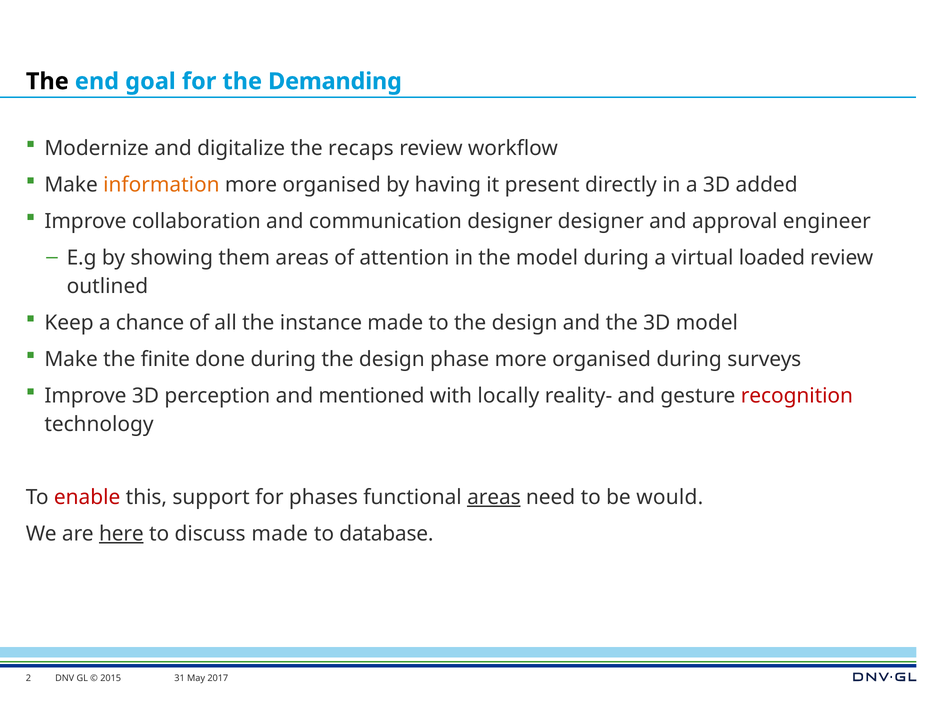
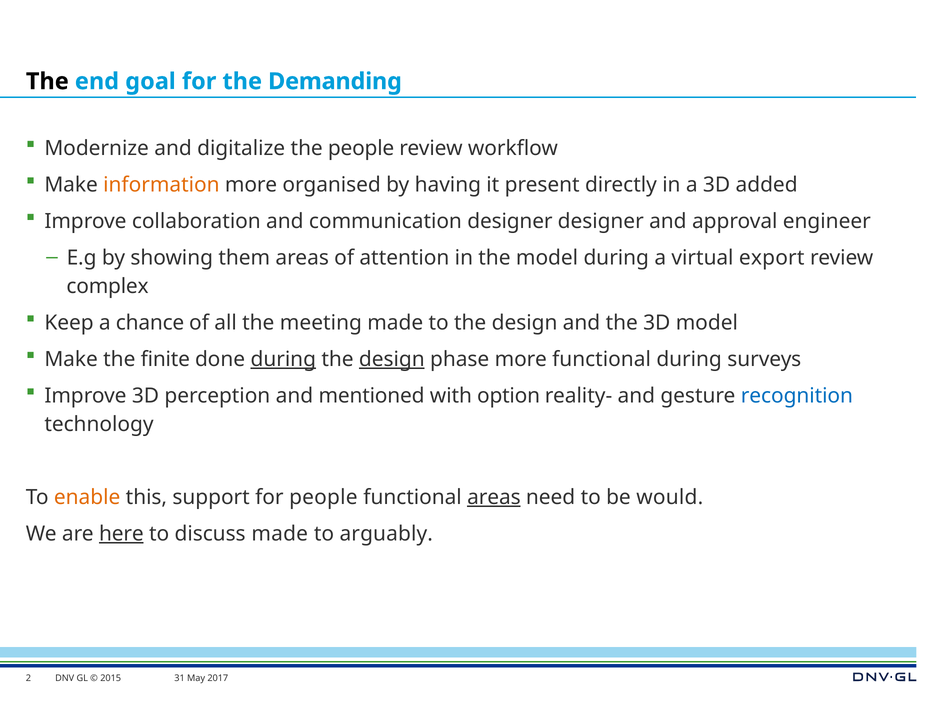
the recaps: recaps -> people (361, 148)
loaded: loaded -> export (772, 258)
outlined: outlined -> complex (108, 286)
instance: instance -> meeting (321, 323)
during underline: none -> present (283, 359)
design underline: none -> present (392, 359)
phase more organised: organised -> functional (602, 359)
locally: locally -> option (509, 395)
recognition colour: red -> blue (797, 395)
enable colour: red -> orange (87, 497)
for phases: phases -> people (323, 497)
database: database -> arguably (386, 533)
